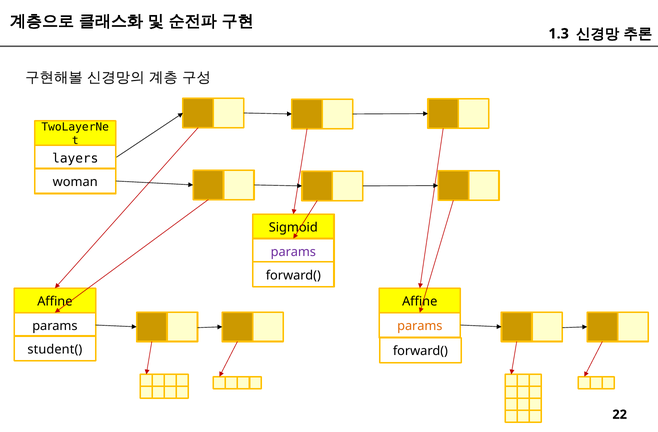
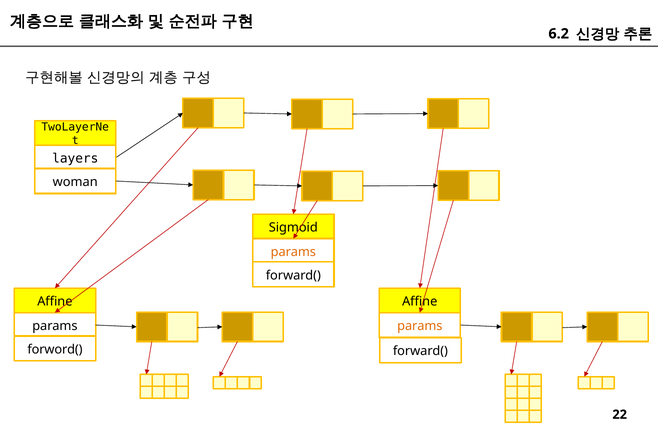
1.3: 1.3 -> 6.2 (559, 34)
params colour: purple -> orange (293, 252)
student(: student( -> forword( (55, 349)
